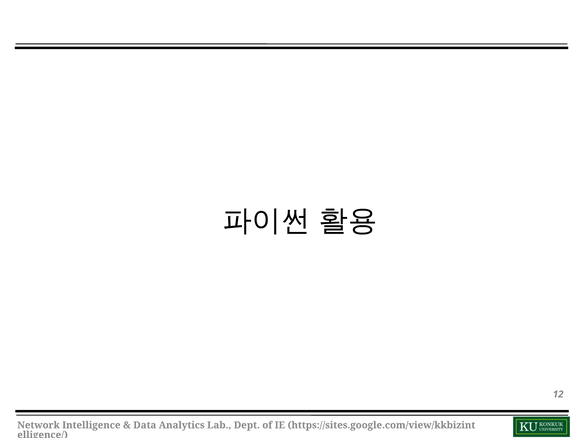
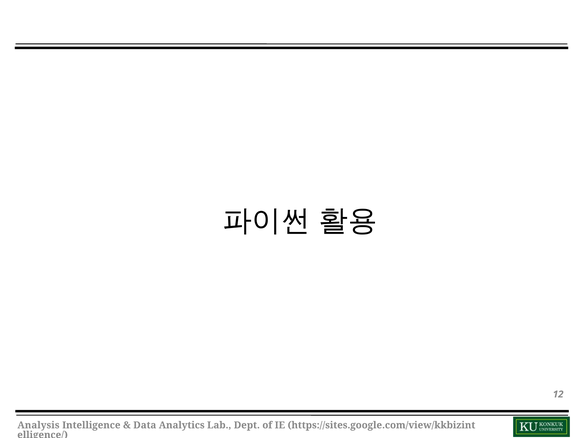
Network: Network -> Analysis (38, 424)
